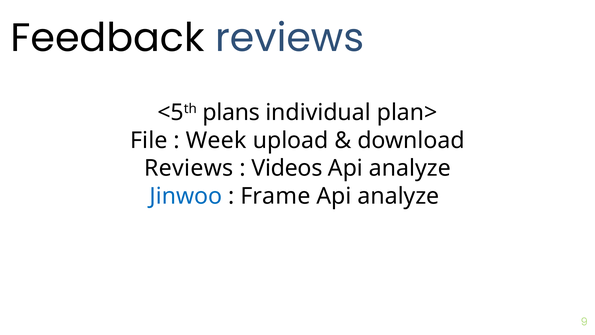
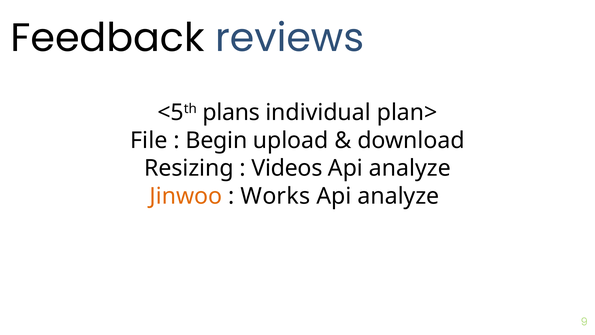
Week: Week -> Begin (216, 140)
Reviews: Reviews -> Resizing (189, 168)
Jinwoo colour: blue -> orange (186, 196)
Frame: Frame -> Works (275, 196)
